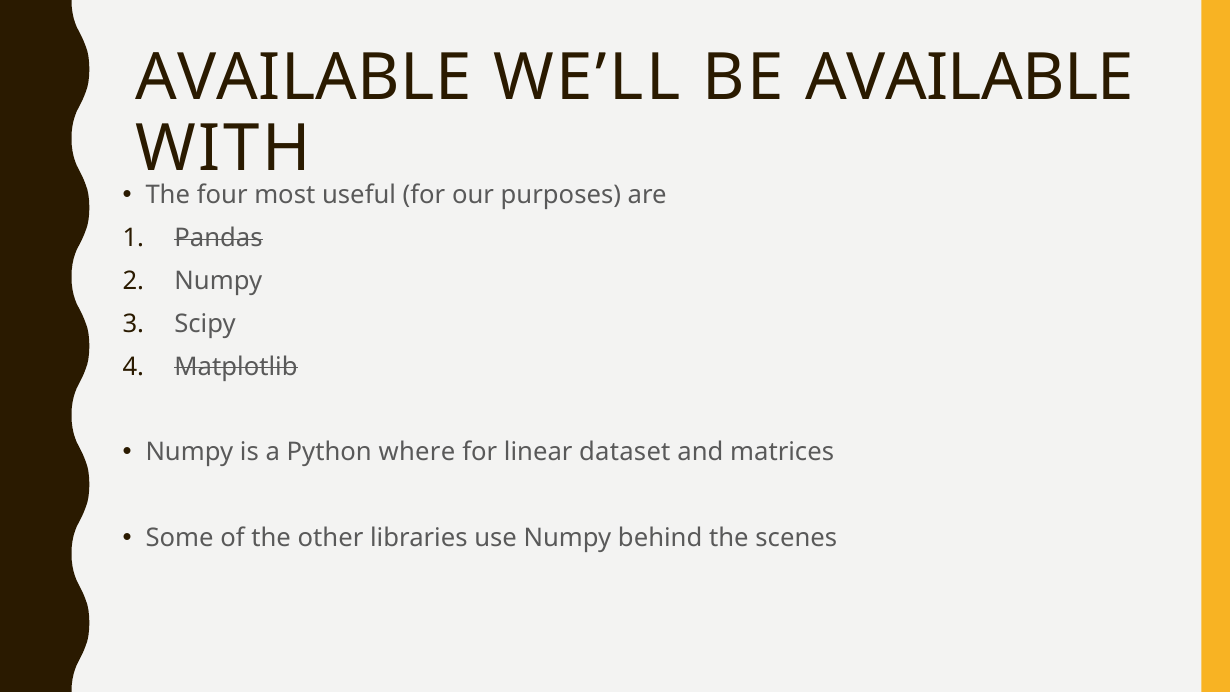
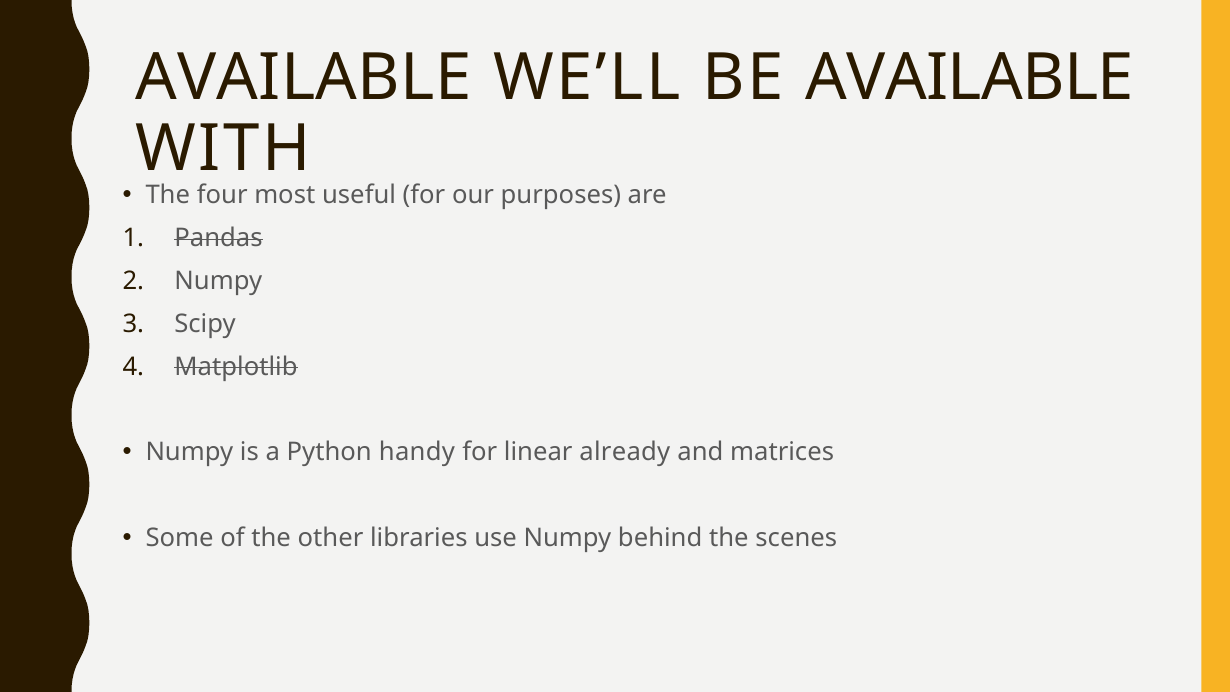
where: where -> handy (417, 452)
dataset: dataset -> already (625, 452)
